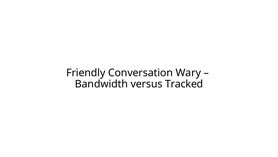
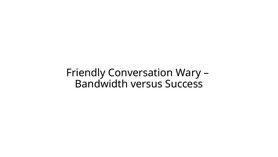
Tracked: Tracked -> Success (184, 84)
